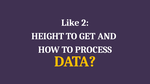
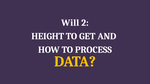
Like: Like -> Will (70, 23)
